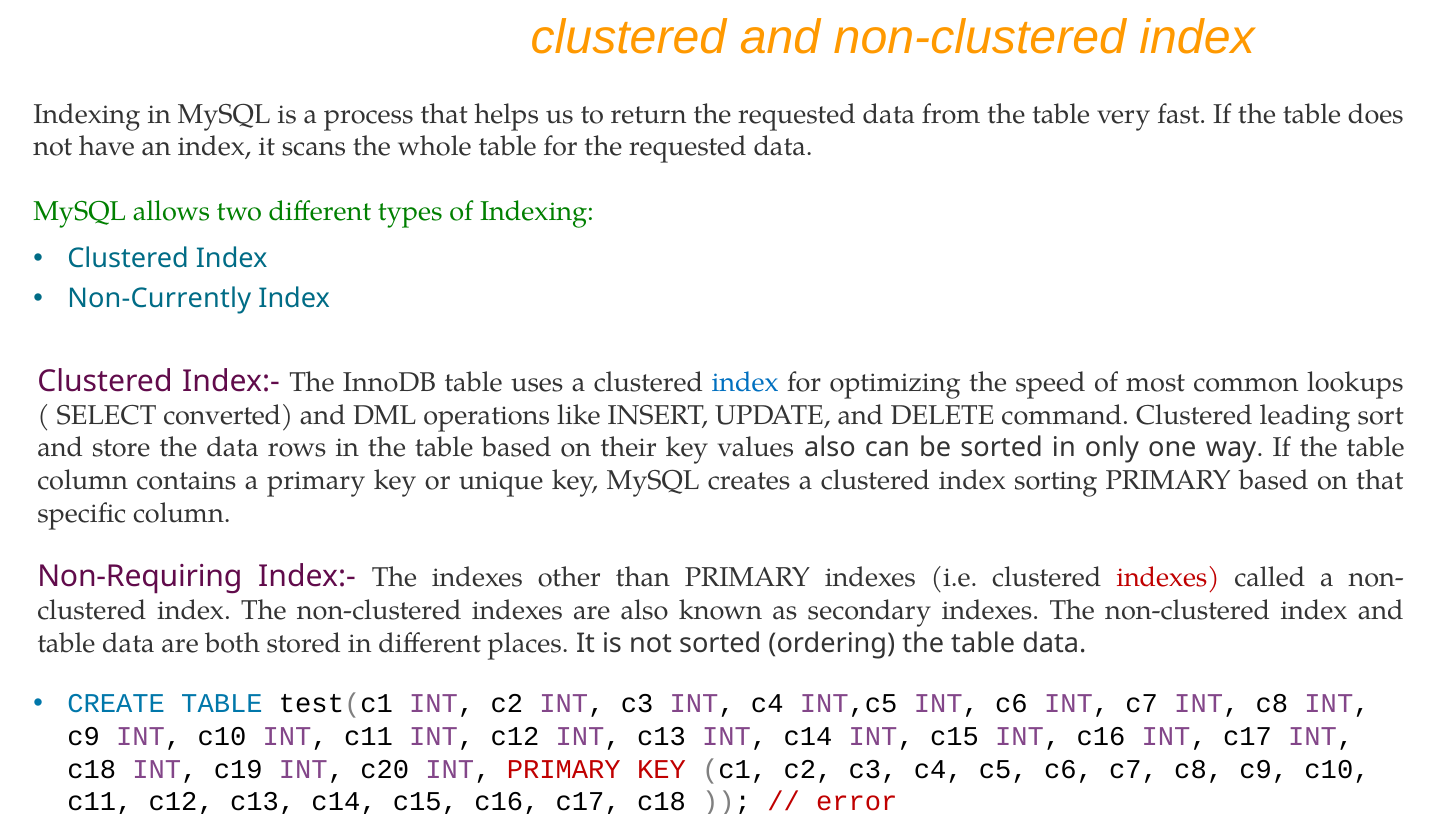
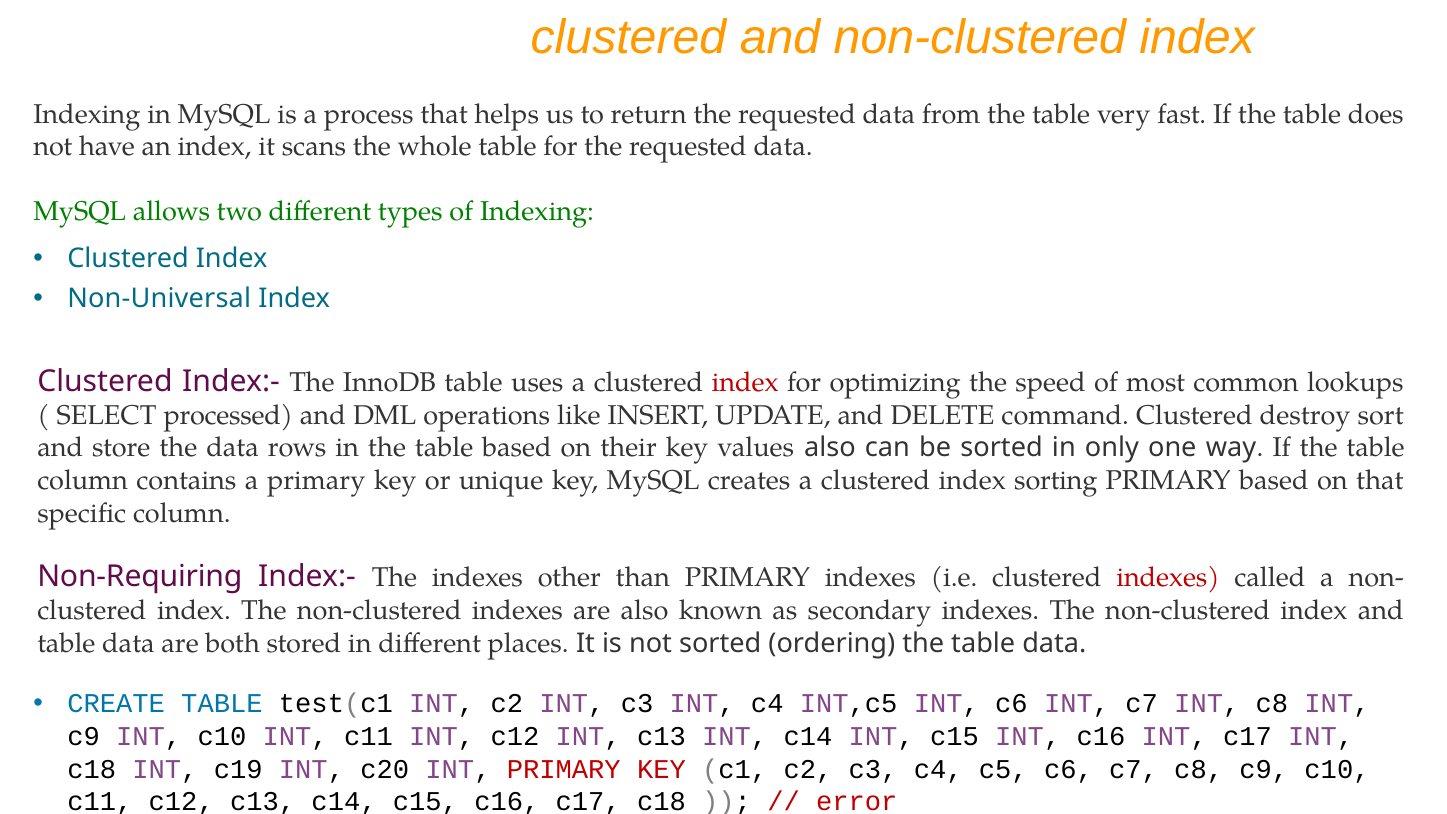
Non-Currently: Non-Currently -> Non-Universal (159, 299)
index colour: blue -> red (745, 382)
converted: converted -> processed (228, 415)
leading: leading -> destroy (1305, 415)
